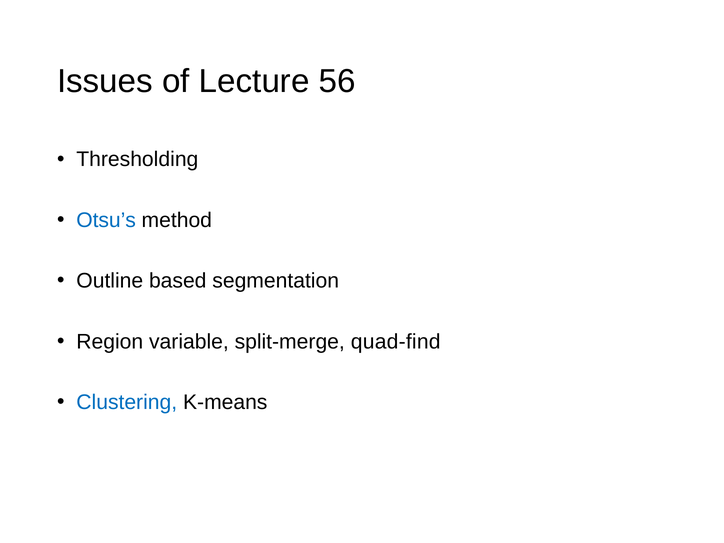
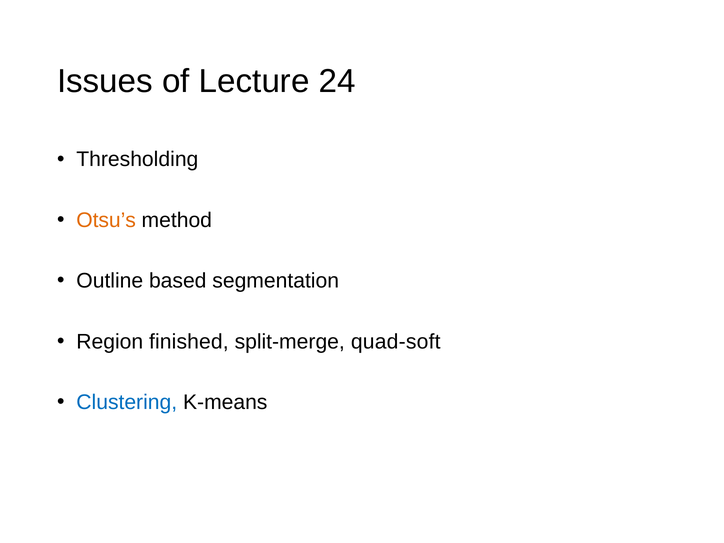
56: 56 -> 24 (337, 81)
Otsu’s colour: blue -> orange (106, 220)
variable: variable -> finished (189, 342)
quad-find: quad-find -> quad-soft (396, 342)
